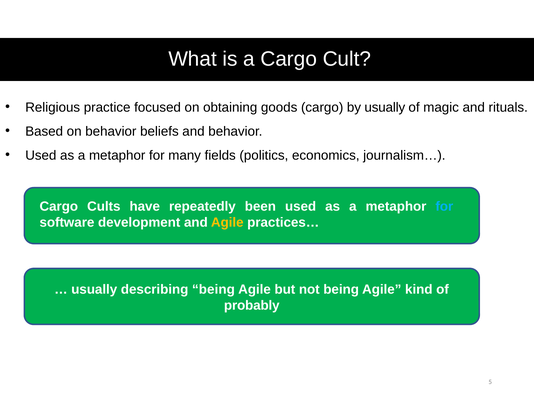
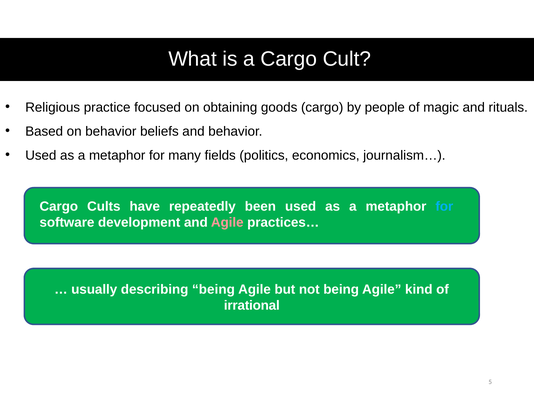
by usually: usually -> people (385, 107)
Agile colour: yellow -> pink (227, 223)
probably: probably -> irrational (252, 306)
